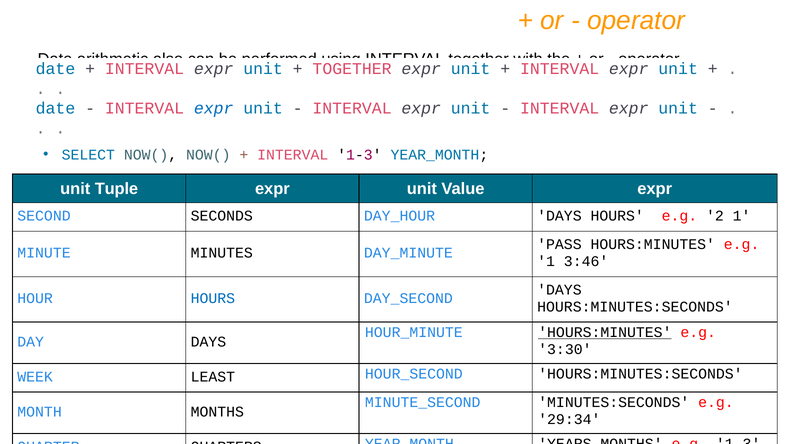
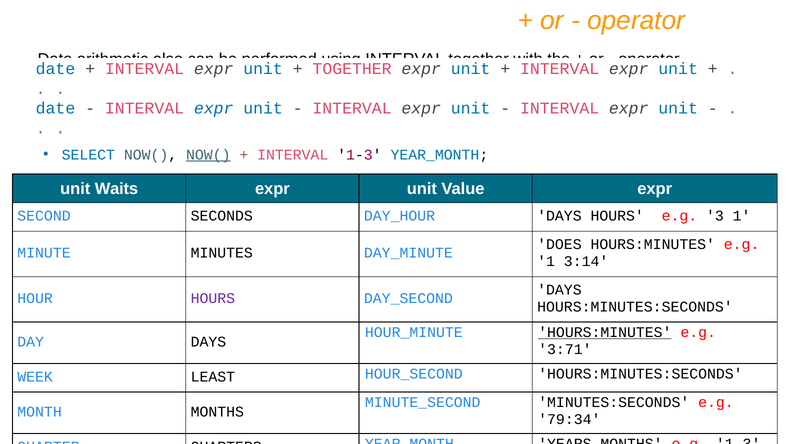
NOW( underline: none -> present (208, 155)
Tuple: Tuple -> Waits (116, 189)
2: 2 -> 3 (715, 216)
PASS: PASS -> DOES (559, 245)
3:46: 3:46 -> 3:14 (586, 262)
HOURS colour: blue -> purple (213, 299)
3:30: 3:30 -> 3:71 (565, 349)
29:34: 29:34 -> 79:34 (569, 420)
